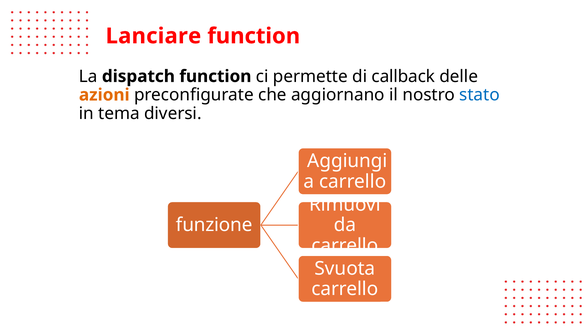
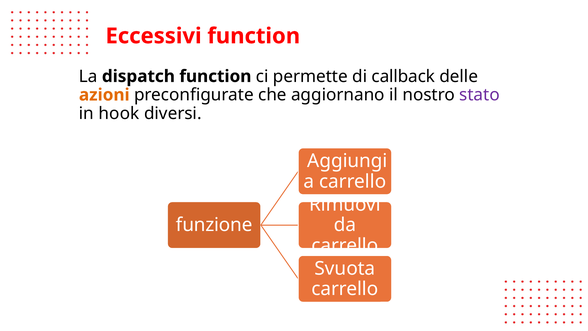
Lanciare: Lanciare -> Eccessivi (154, 36)
stato colour: blue -> purple (480, 95)
tema: tema -> hook (119, 113)
